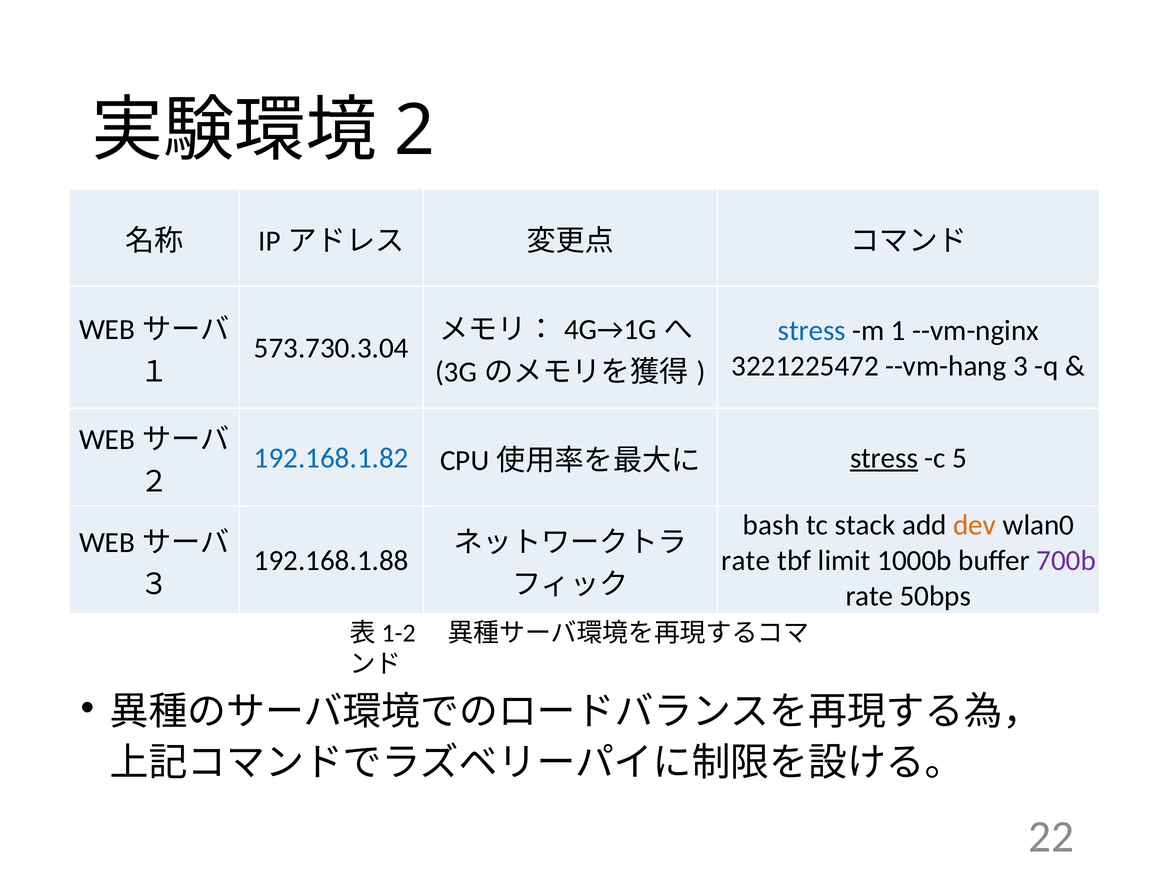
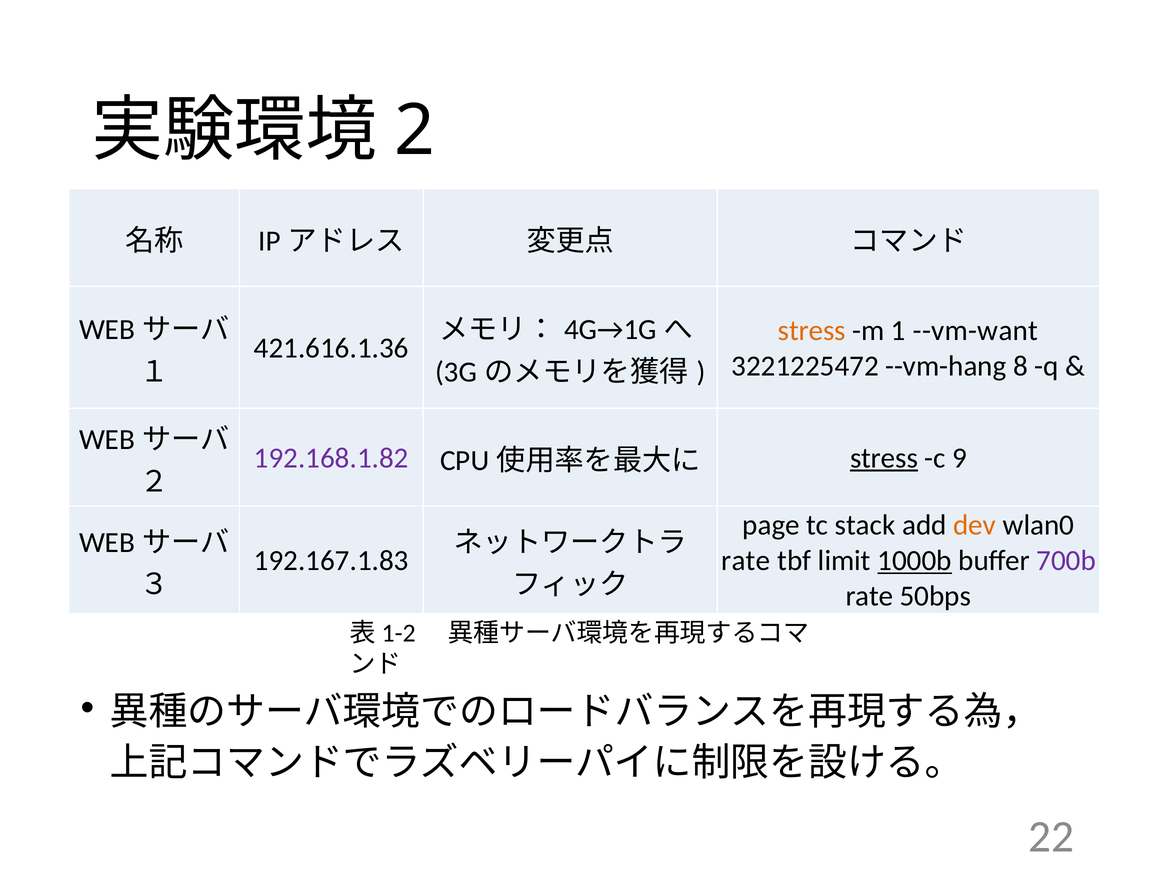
stress colour: blue -> orange (812, 330)
--vm-nginx: --vm-nginx -> --vm-want (976, 330)
573.730.3.04: 573.730.3.04 -> 421.616.1.36 (331, 348)
3: 3 -> 8 (1021, 366)
192.168.1.82 colour: blue -> purple (331, 458)
5: 5 -> 9 (959, 458)
bash: bash -> page (771, 525)
192.168.1.88: 192.168.1.88 -> 192.167.1.83 (331, 560)
1000b underline: none -> present (915, 560)
